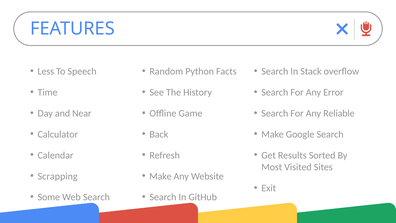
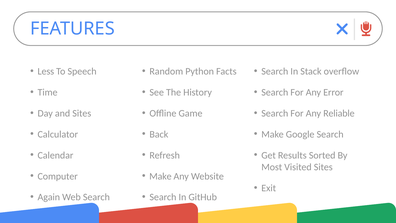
and Near: Near -> Sites (82, 113)
Scrapping: Scrapping -> Computer (58, 176)
Some: Some -> Again (49, 197)
